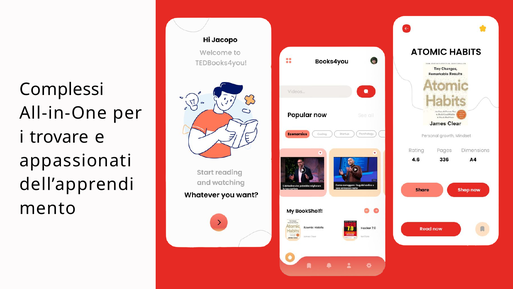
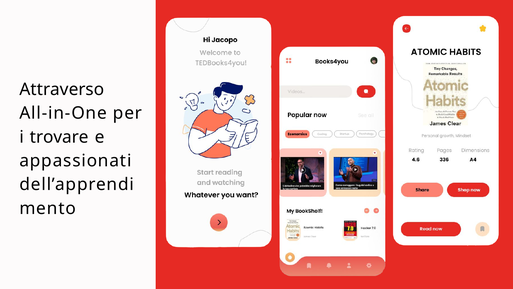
Complessi: Complessi -> Attraverso (62, 89)
